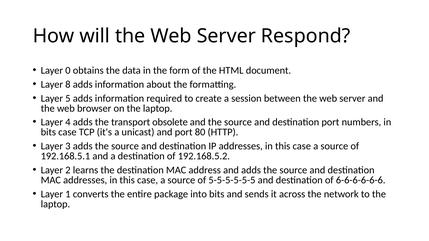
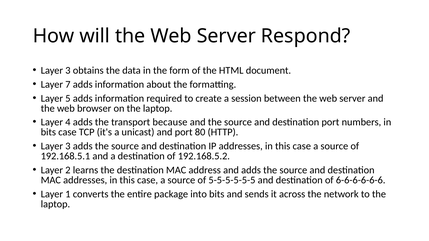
0: 0 -> 3 (68, 70)
8: 8 -> 7 (68, 84)
obsolete: obsolete -> because (170, 122)
